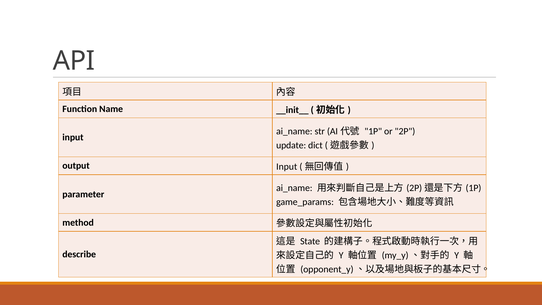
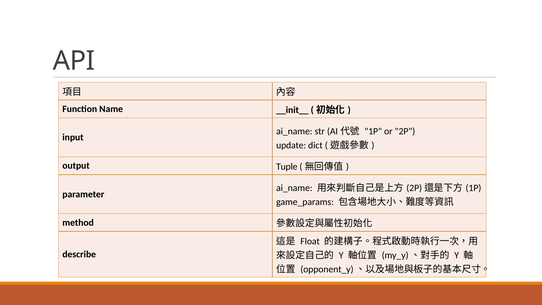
output Input: Input -> Tuple (287, 167)
State: State -> Float (310, 241)
